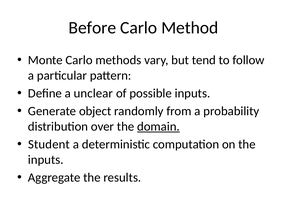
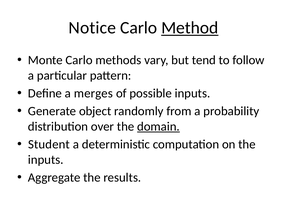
Before: Before -> Notice (92, 28)
Method underline: none -> present (190, 28)
unclear: unclear -> merges (93, 93)
